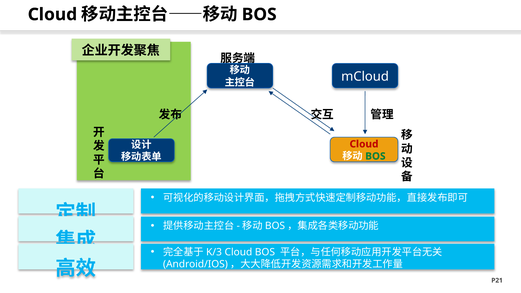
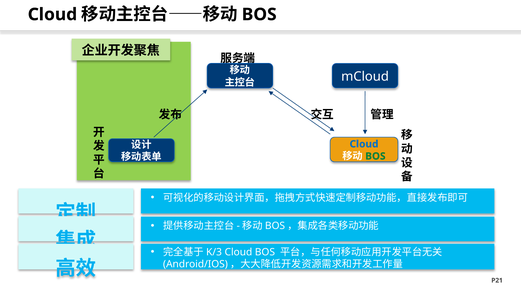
Cloud colour: red -> blue (364, 144)
